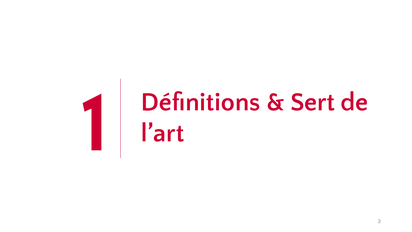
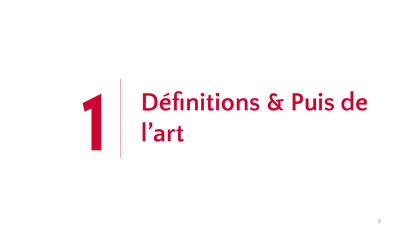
Sert: Sert -> Puis (313, 102)
